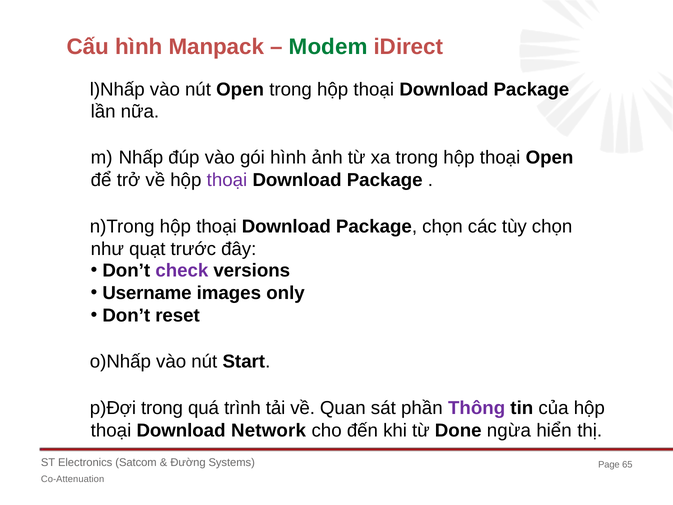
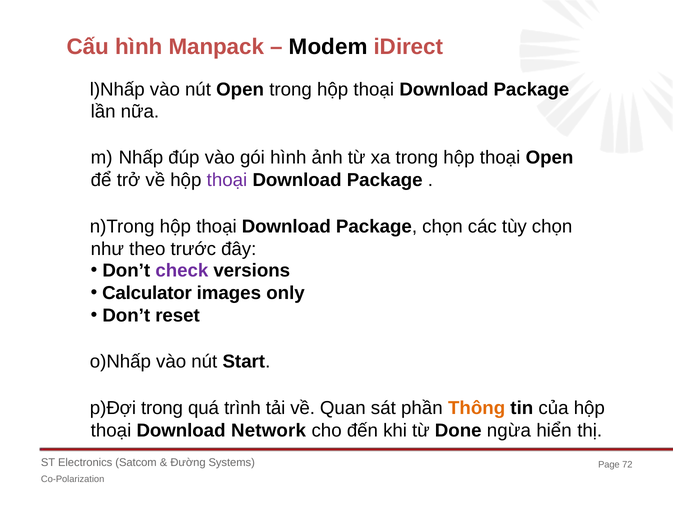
Modem colour: green -> black (328, 47)
quạt: quạt -> theo (147, 249)
Username: Username -> Calculator (147, 293)
Thông colour: purple -> orange (477, 408)
65: 65 -> 72 (627, 464)
Co-Attenuation: Co-Attenuation -> Co-Polarization (73, 479)
